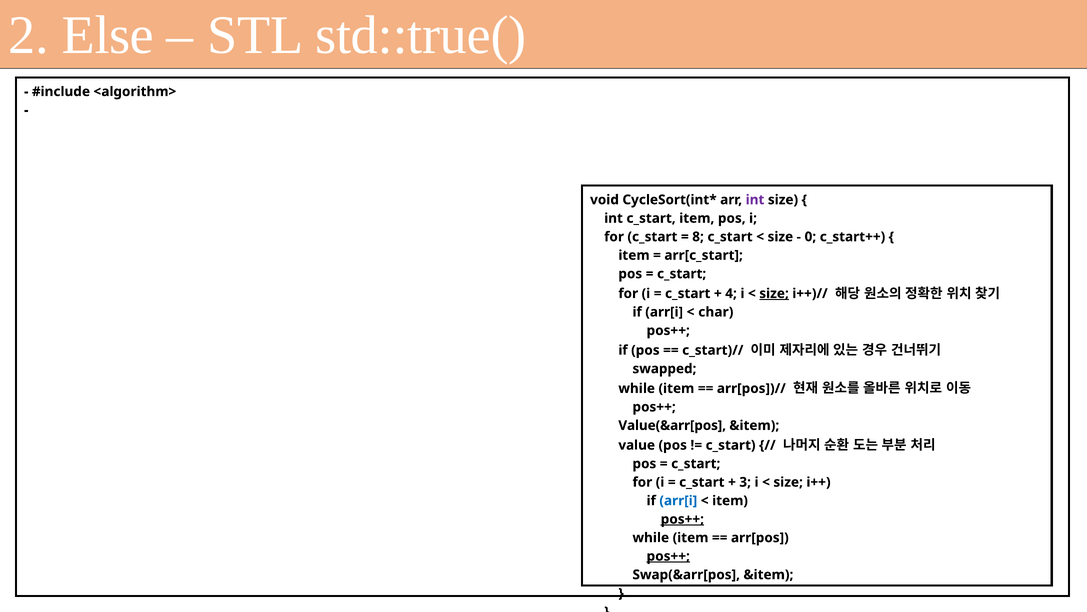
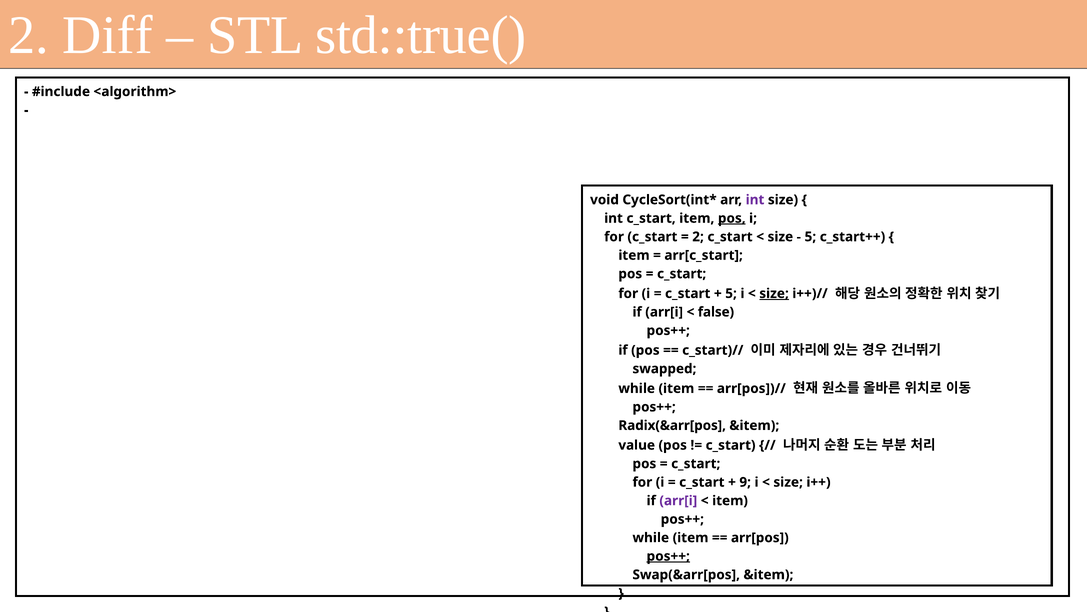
Else: Else -> Diff (108, 35)
pos underline: none -> present (732, 218)
8: 8 -> 2 (698, 237)
0: 0 -> 5 (810, 237)
4: 4 -> 5 (731, 293)
char: char -> false (716, 312)
Value(&arr[pos: Value(&arr[pos -> Radix(&arr[pos (672, 425)
3: 3 -> 9 (745, 482)
arr[i colour: blue -> purple (678, 500)
pos++ underline: present -> none (682, 519)
